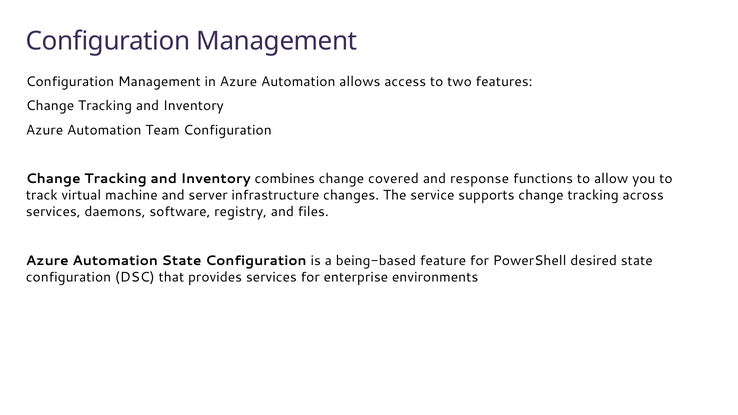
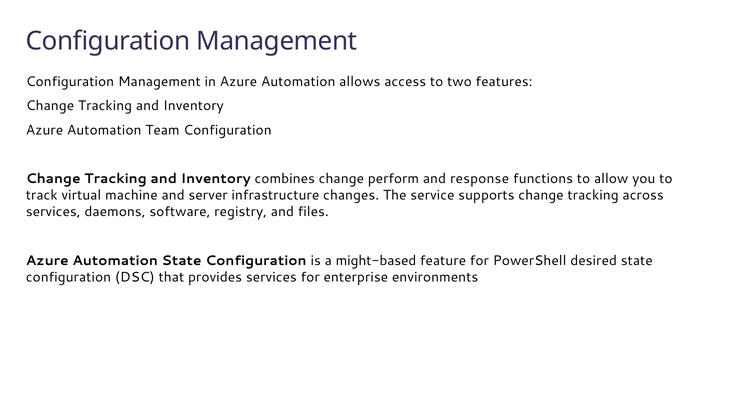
covered: covered -> perform (394, 179)
being-based: being-based -> might-based (376, 261)
